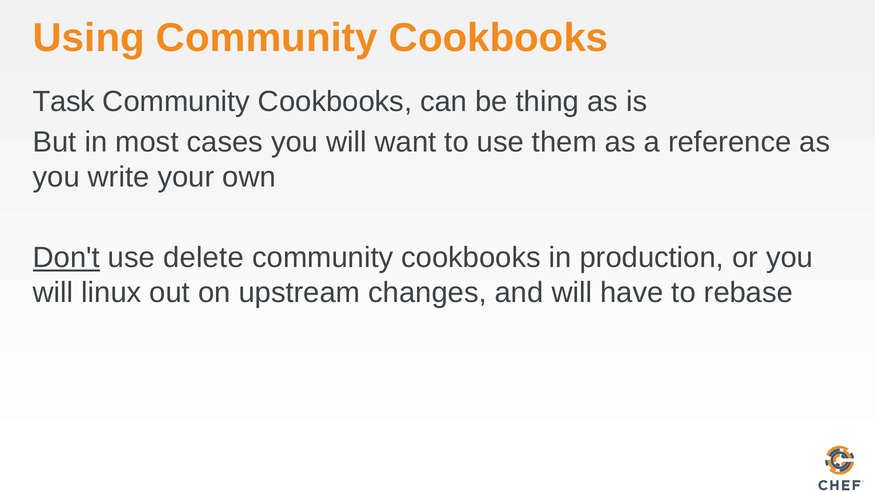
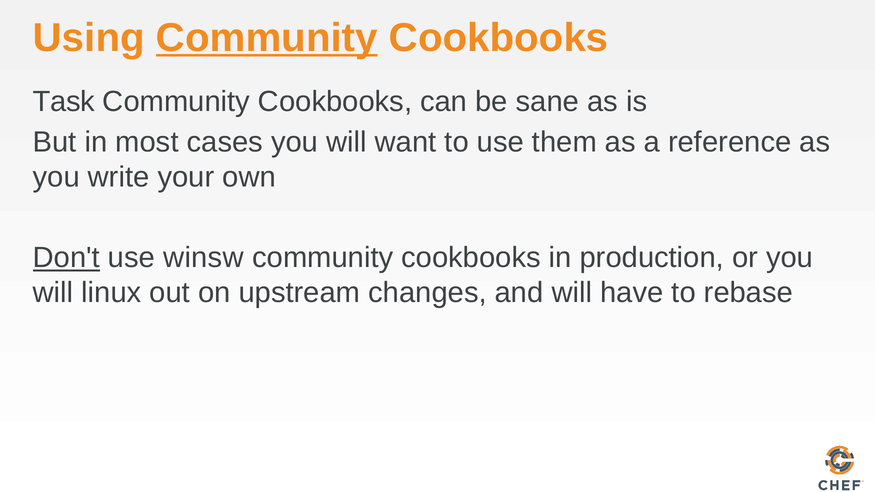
Community underline: none -> present (267, 38)
thing: thing -> sane (547, 102)
delete: delete -> winsw (203, 258)
